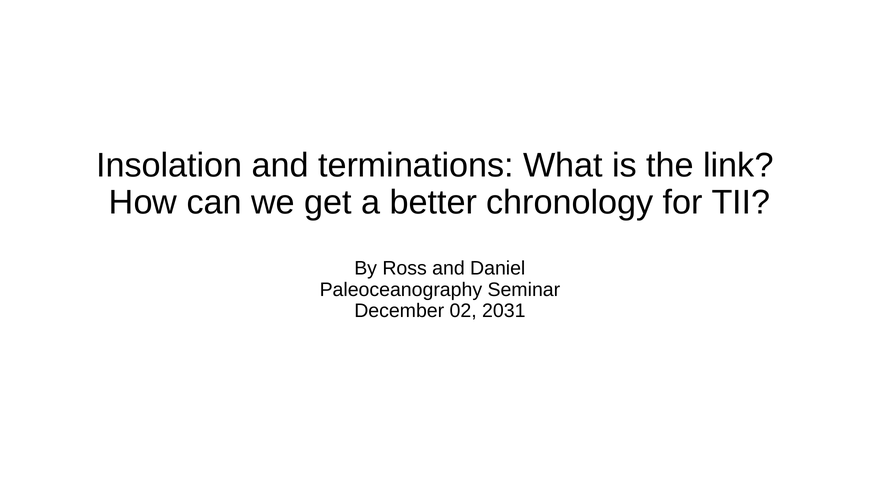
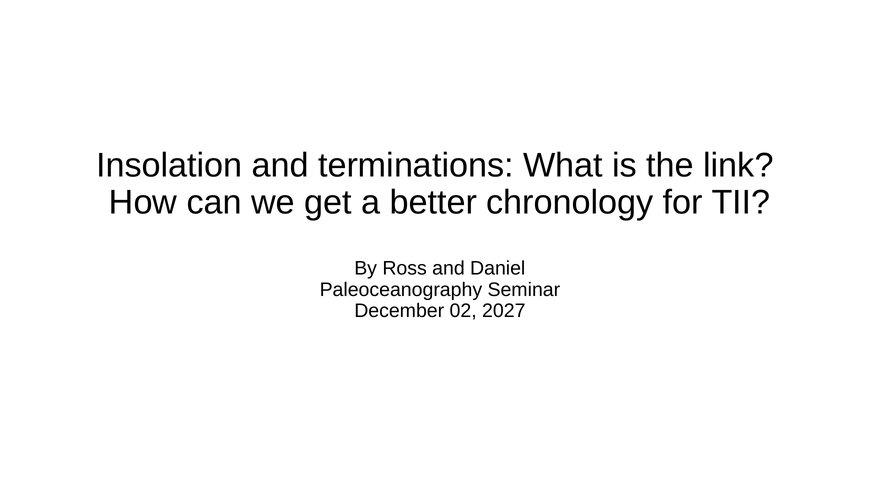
2031: 2031 -> 2027 (504, 311)
